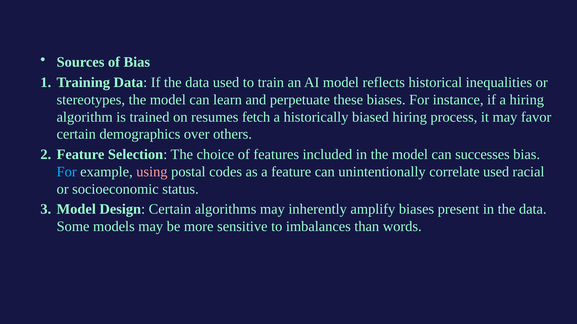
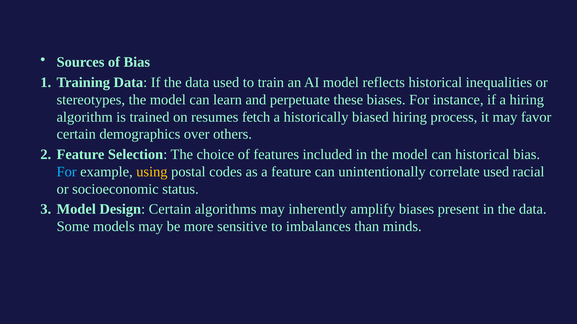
can successes: successes -> historical (482, 155)
using colour: pink -> yellow (152, 172)
words: words -> minds (402, 227)
